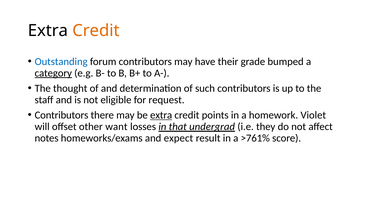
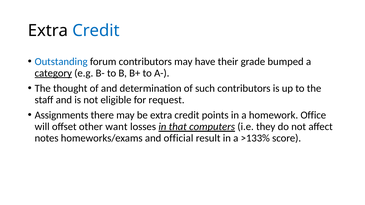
Credit colour: orange -> blue (96, 31)
Contributors: Contributors -> Assignments (61, 115)
extra underline: present -> none (161, 115)
Violet: Violet -> Office (313, 115)
undergrad: undergrad -> computers (212, 127)
expect: expect -> official (178, 138)
>761%: >761% -> >133% (255, 138)
